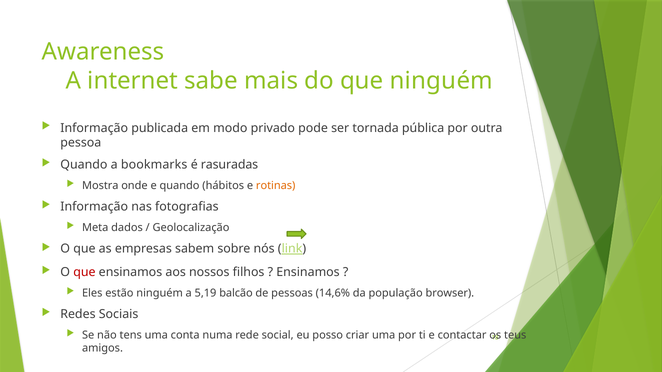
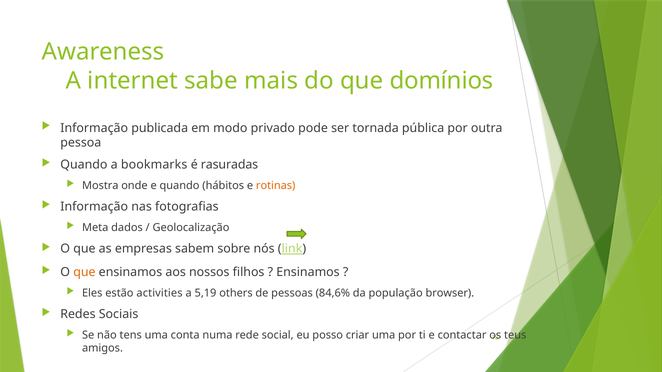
que ninguém: ninguém -> domínios (442, 81)
que colour: red -> orange (84, 272)
estão ninguém: ninguém -> activities (160, 293)
balcão: balcão -> others (236, 293)
14,6%: 14,6% -> 84,6% (333, 293)
